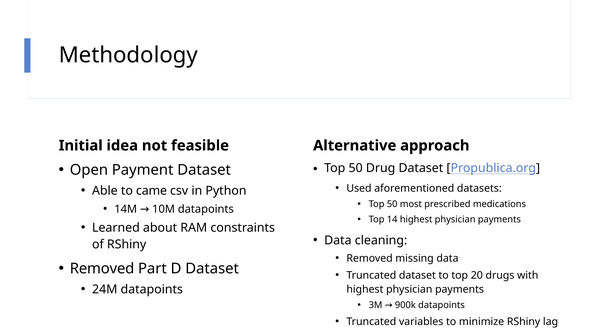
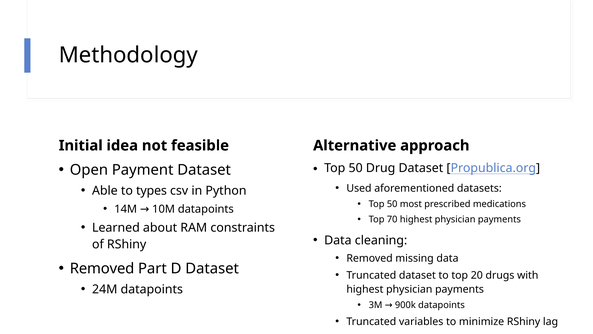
came: came -> types (151, 190)
14: 14 -> 70 (392, 219)
